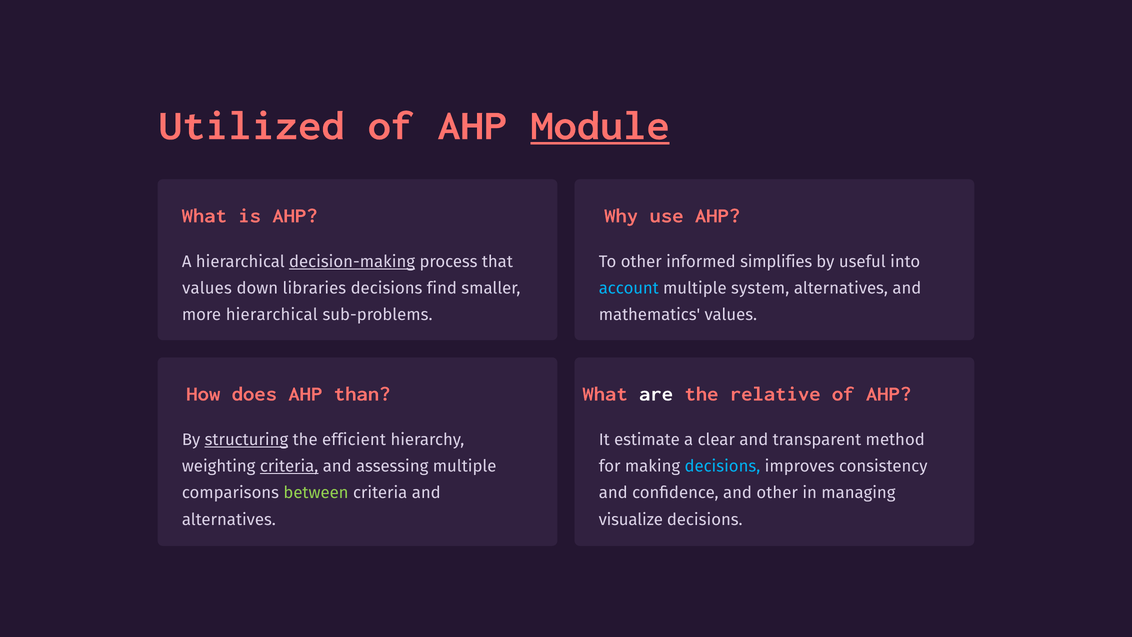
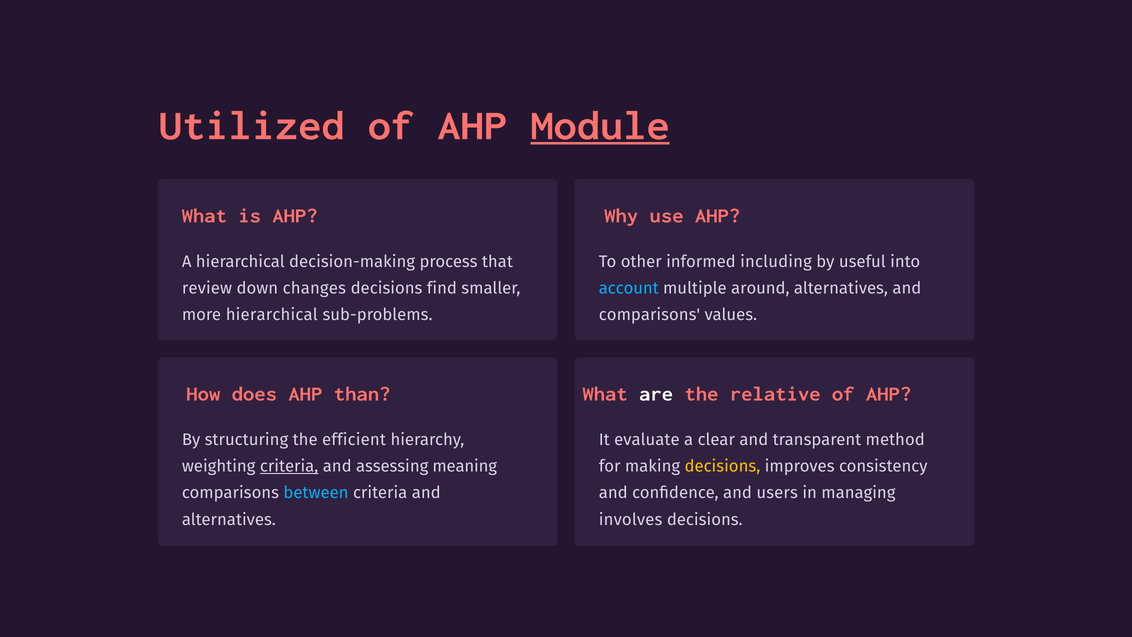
decision-making underline: present -> none (352, 262)
simplifies: simplifies -> including (776, 262)
values: values -> review (207, 288)
libraries: libraries -> changes (314, 288)
system: system -> around (760, 288)
mathematics: mathematics -> comparisons (649, 315)
structuring underline: present -> none (246, 440)
estimate: estimate -> evaluate (647, 440)
assessing multiple: multiple -> meaning (465, 466)
decisions colour: light blue -> yellow (722, 466)
between colour: light green -> light blue (316, 493)
and other: other -> users (777, 493)
visualize: visualize -> involves (631, 519)
